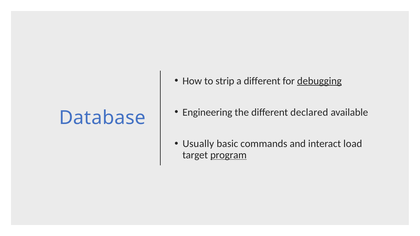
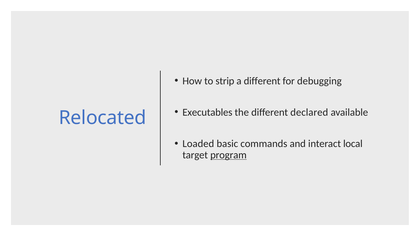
debugging underline: present -> none (319, 81)
Engineering: Engineering -> Executables (207, 112)
Database: Database -> Relocated (103, 118)
Usually: Usually -> Loaded (198, 144)
load: load -> local (353, 144)
